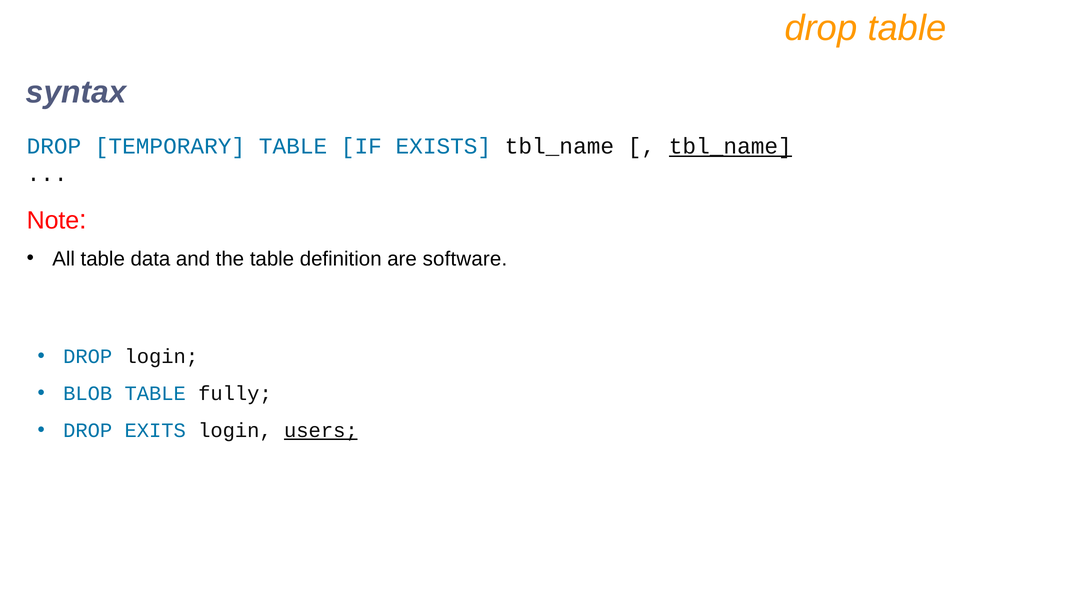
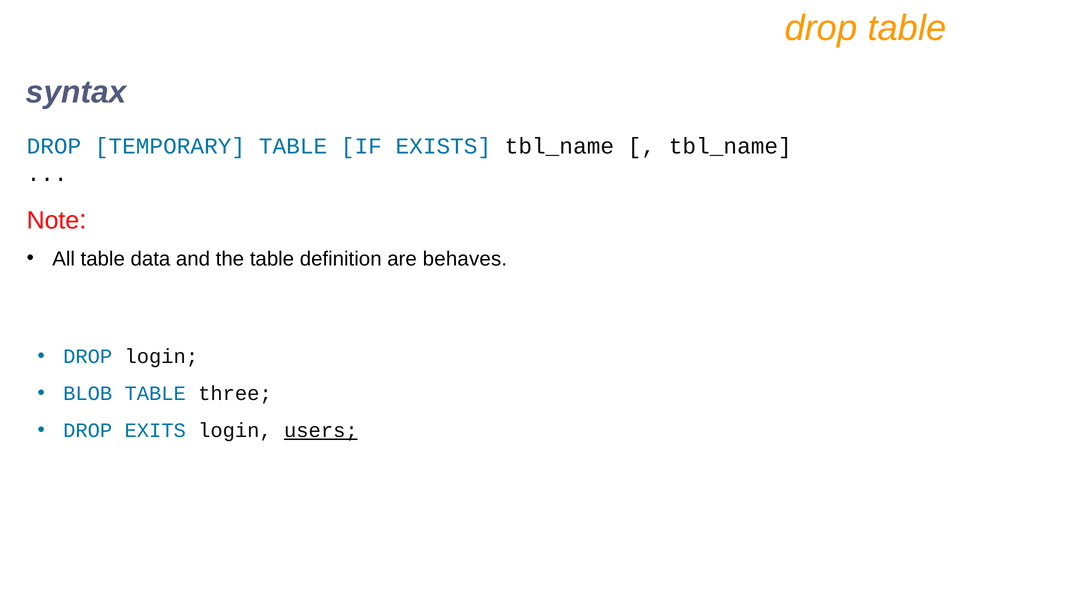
tbl_name underline: present -> none (730, 146)
software: software -> behaves (465, 259)
fully: fully -> three (235, 393)
